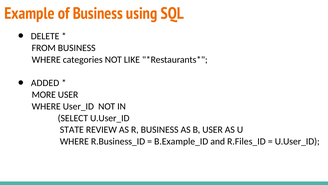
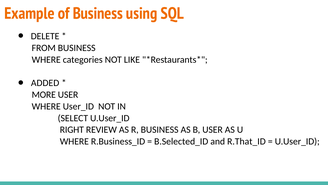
STATE: STATE -> RIGHT (72, 129)
B.Example_ID: B.Example_ID -> B.Selected_ID (181, 141)
R.Files_ID: R.Files_ID -> R.That_ID (246, 141)
